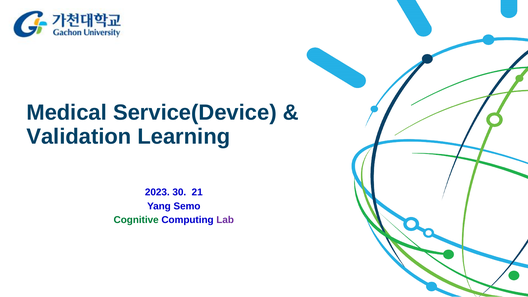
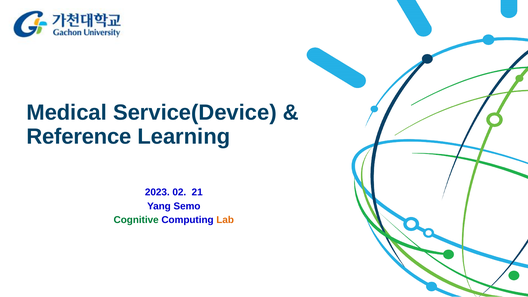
Validation: Validation -> Reference (79, 136)
30: 30 -> 02 (179, 192)
Lab colour: purple -> orange (225, 220)
